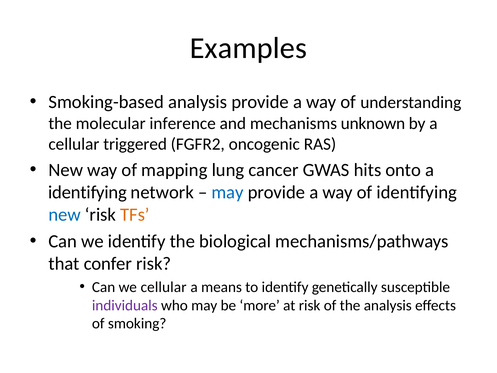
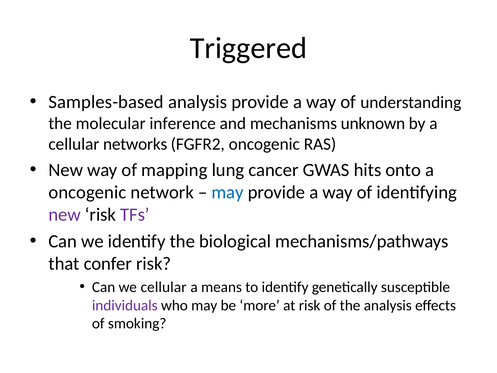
Examples: Examples -> Triggered (248, 48)
Smoking-based: Smoking-based -> Samples-based (106, 102)
triggered: triggered -> networks (135, 144)
identifying: identifying -> oncogenic (87, 192)
new colour: blue -> purple (65, 215)
TFs colour: orange -> purple (135, 215)
